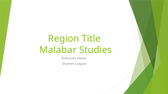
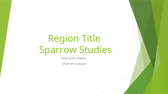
Malabar: Malabar -> Sparrow (58, 50)
